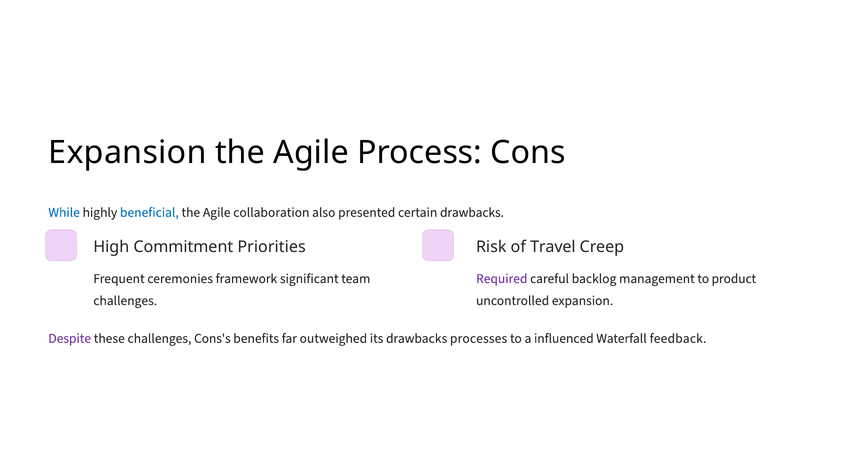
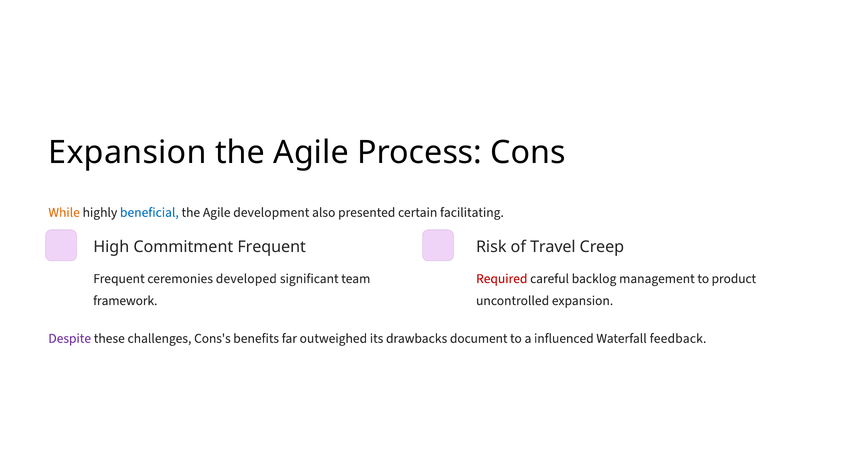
While colour: blue -> orange (64, 212)
collaboration: collaboration -> development (271, 212)
certain drawbacks: drawbacks -> facilitating (472, 212)
Commitment Priorities: Priorities -> Frequent (272, 247)
framework: framework -> developed (246, 279)
Required colour: purple -> red (502, 279)
challenges: challenges -> framework (125, 301)
processes: processes -> document (479, 339)
